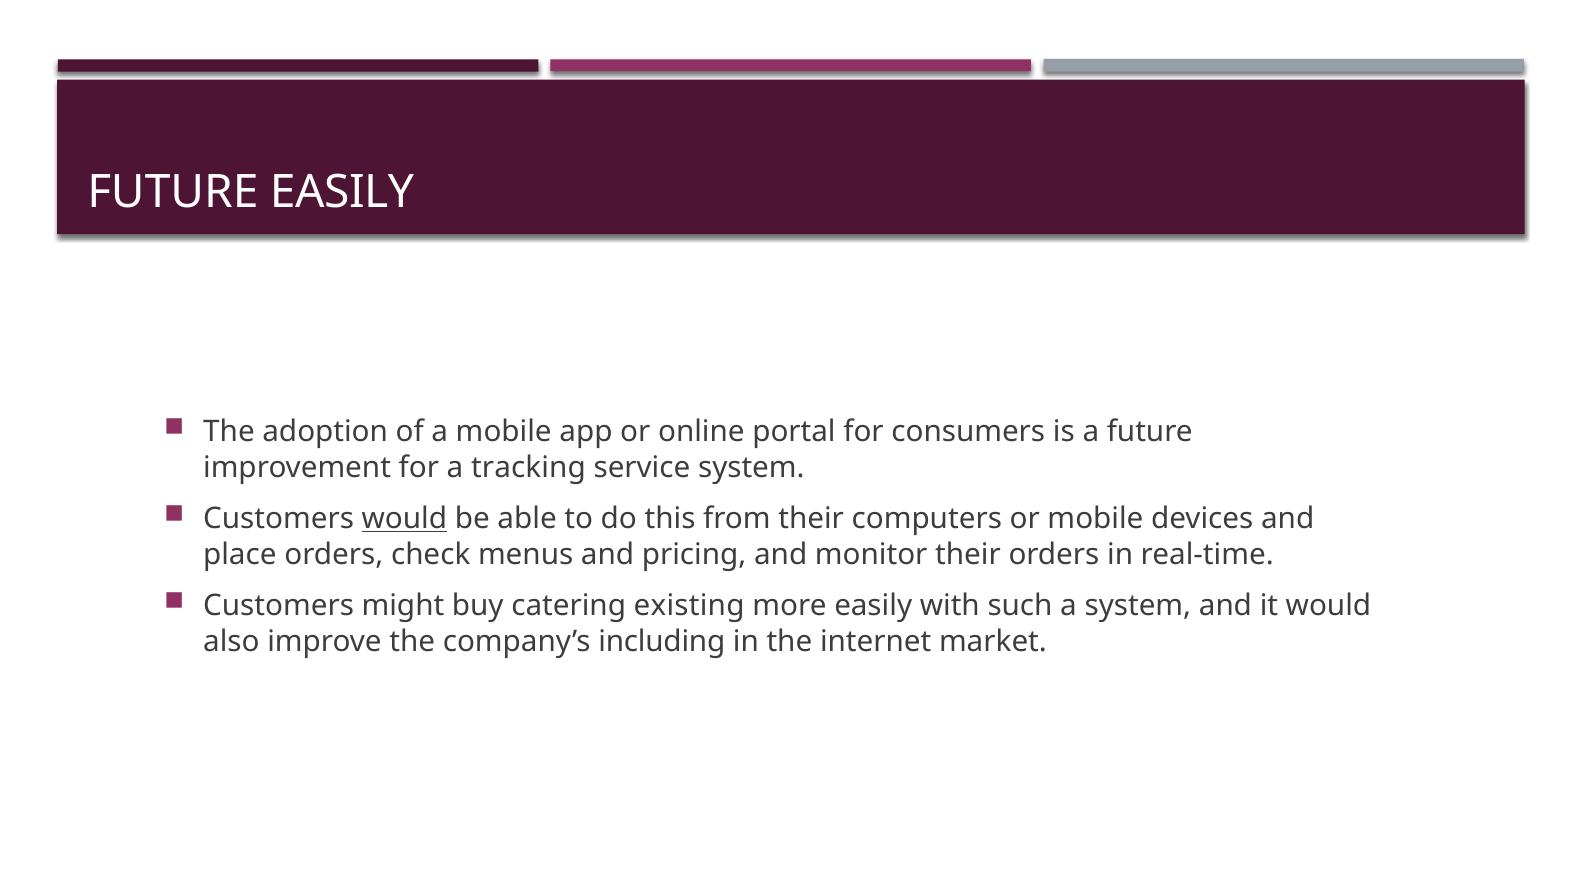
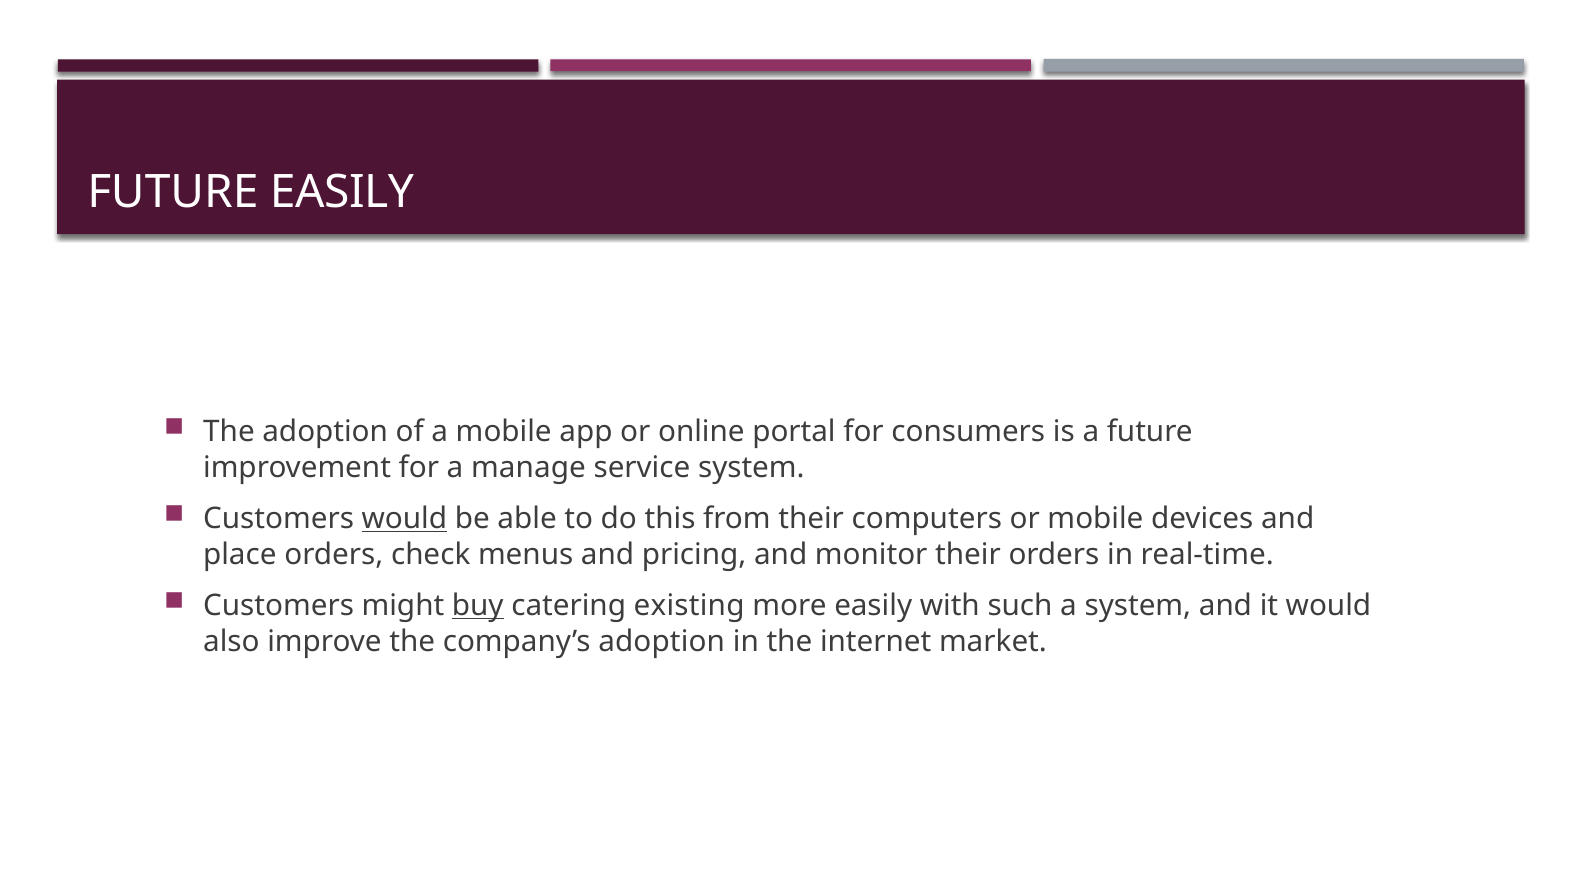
tracking: tracking -> manage (528, 467)
buy underline: none -> present (478, 606)
company’s including: including -> adoption (662, 641)
